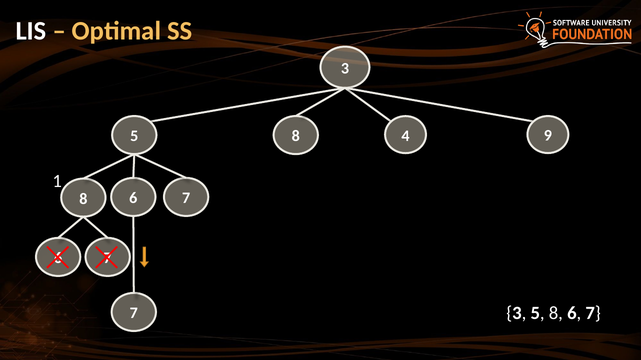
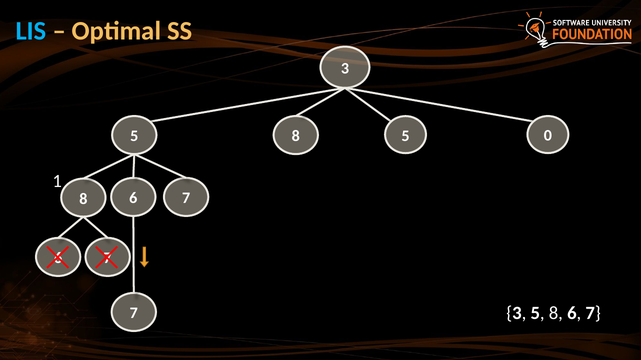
LIS colour: white -> light blue (31, 31)
5 4: 4 -> 5 (406, 136)
9: 9 -> 0 (548, 136)
